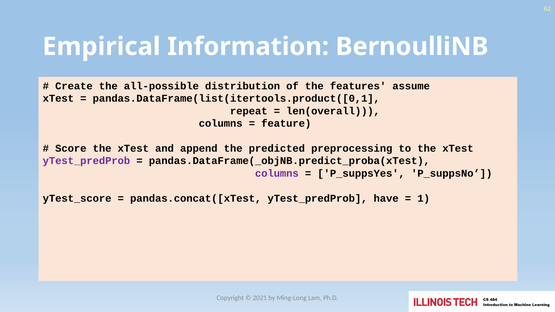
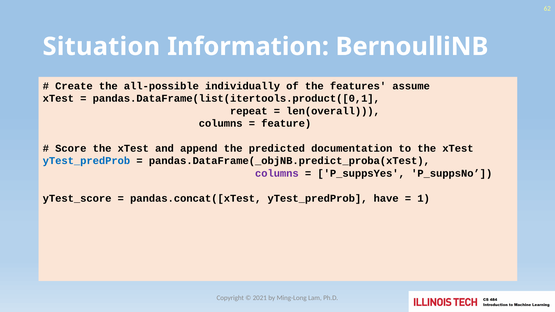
Empirical: Empirical -> Situation (101, 47)
distribution: distribution -> individually (243, 86)
preprocessing: preprocessing -> documentation (352, 148)
yTest_predProb colour: purple -> blue (86, 161)
